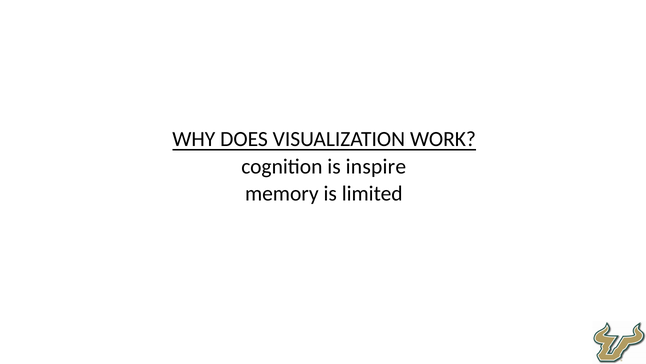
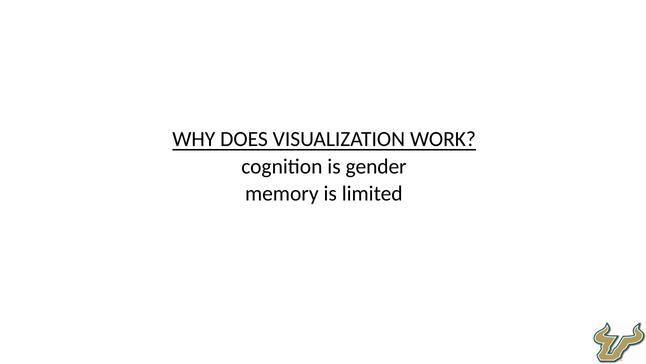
inspire: inspire -> gender (376, 167)
